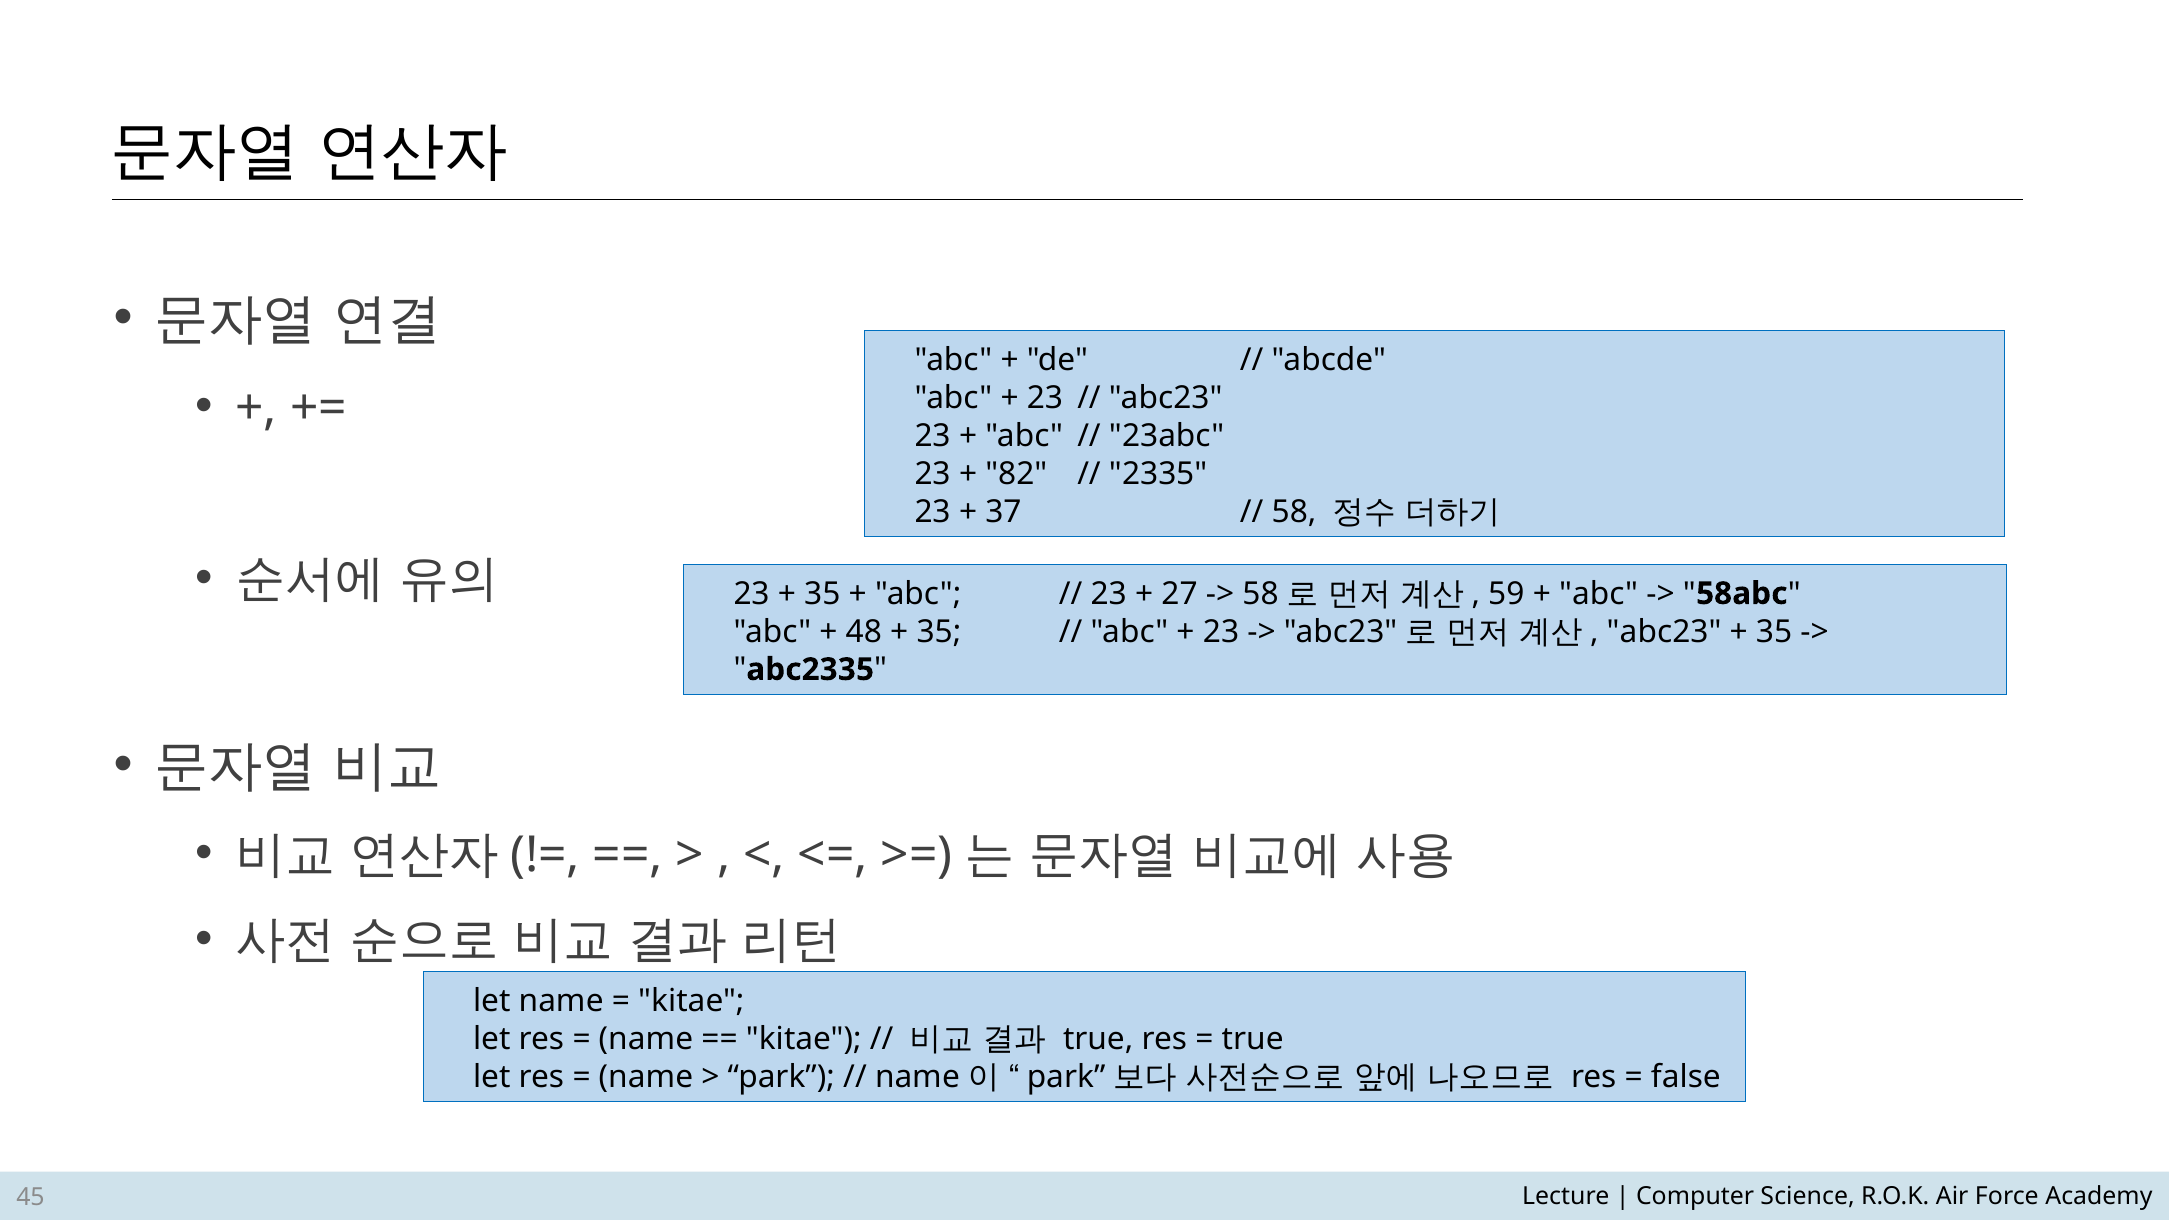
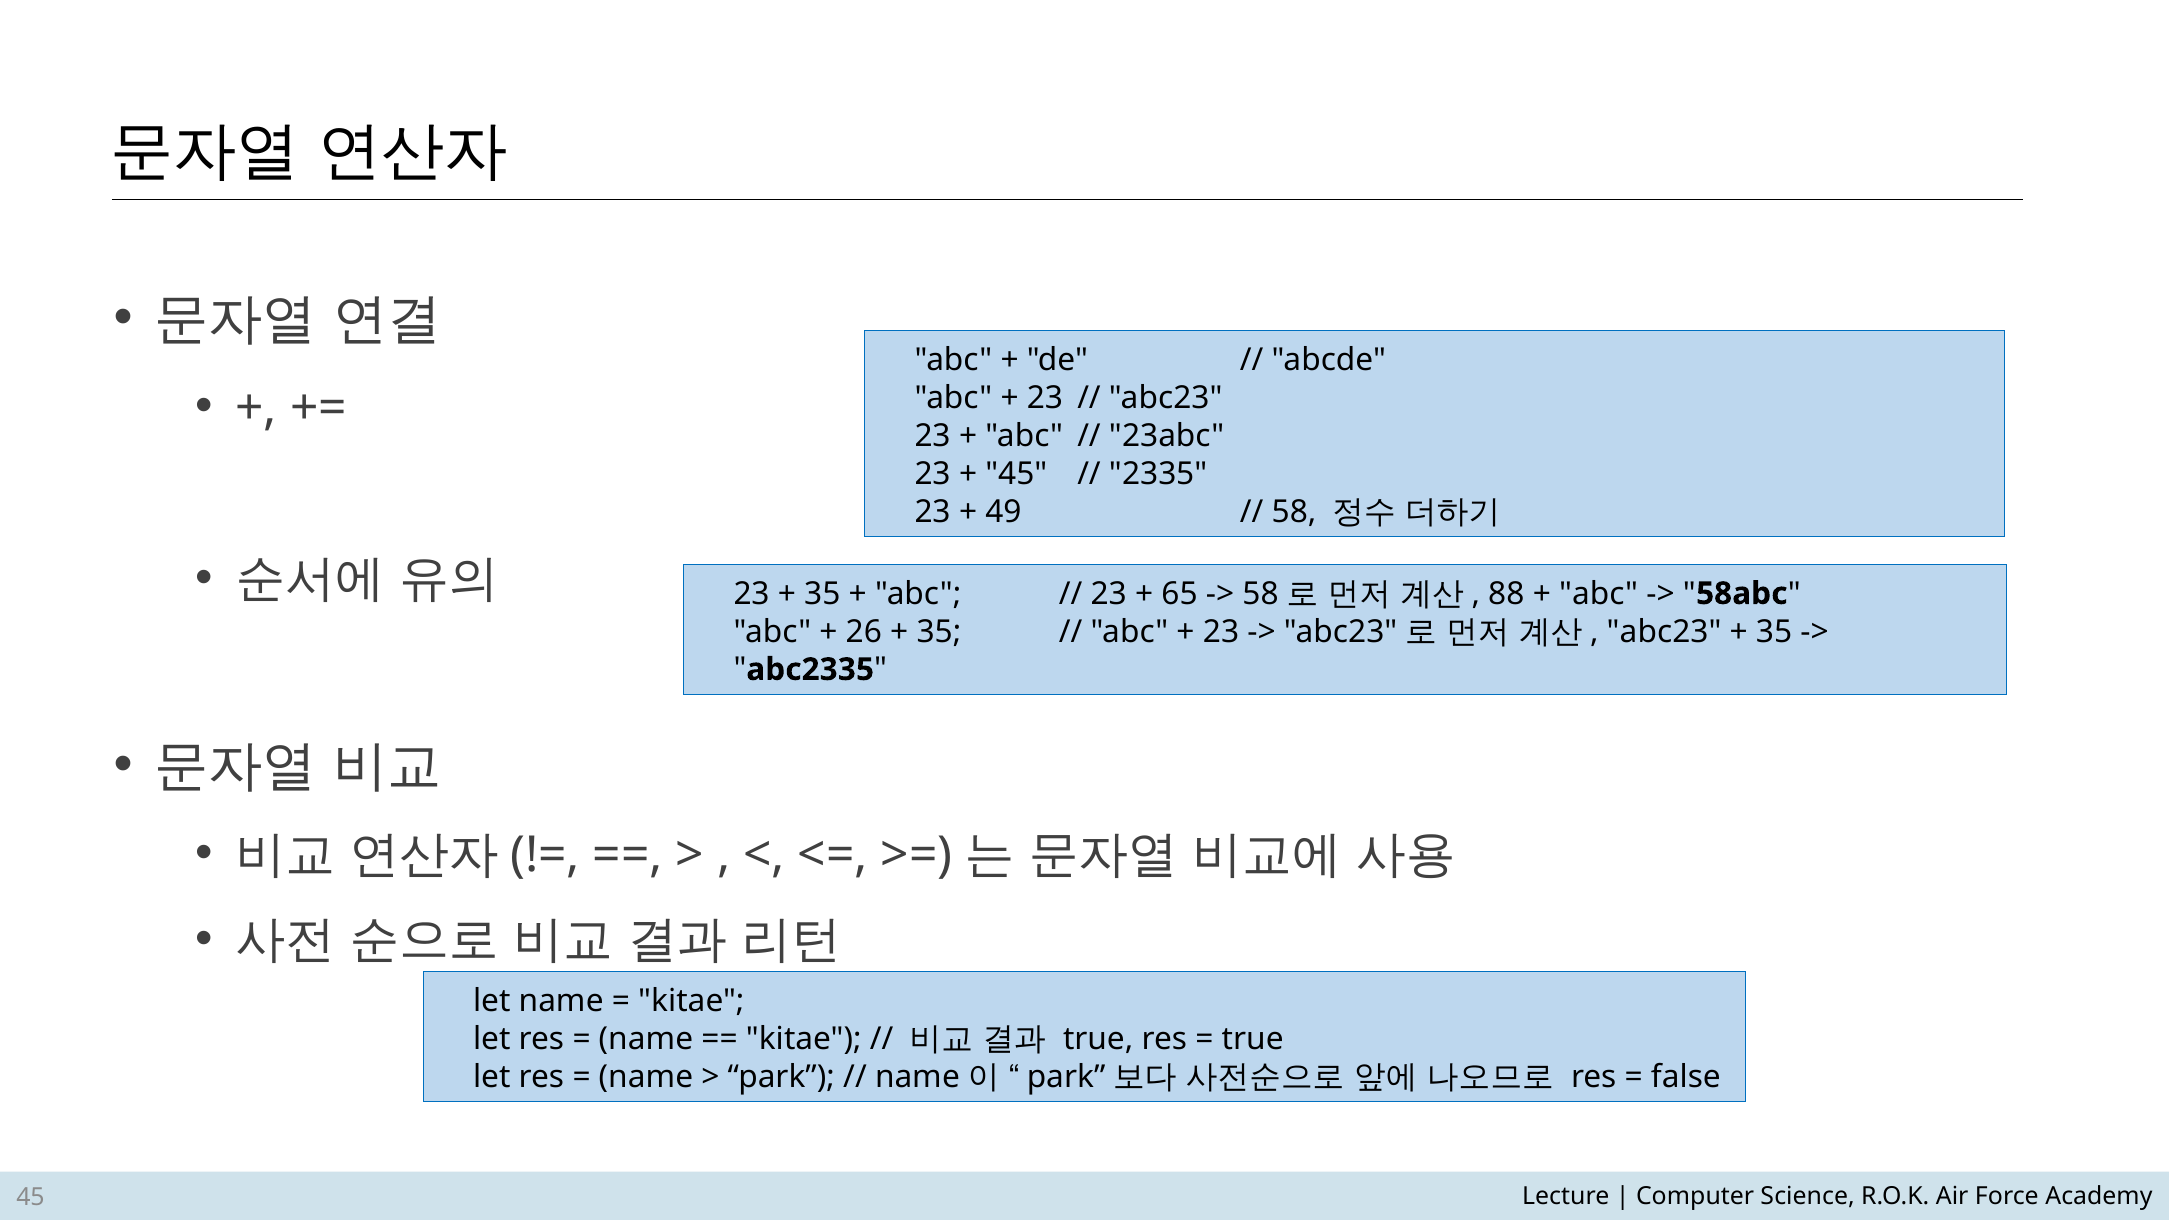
82: 82 -> 45 (1016, 474)
37: 37 -> 49 (1003, 512)
27: 27 -> 65 (1180, 594)
59: 59 -> 88 (1506, 594)
48: 48 -> 26 (864, 632)
